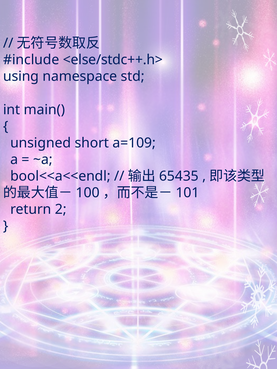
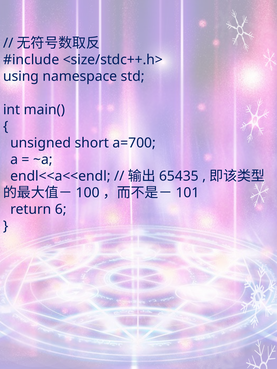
<else/stdc++.h>: <else/stdc++.h> -> <size/stdc++.h> (113, 60)
a=109: a=109 -> a=700 (134, 143)
bool<<a<<endl: bool<<a<<endl -> endl<<a<<endl (60, 176)
2: 2 -> 6 (61, 210)
